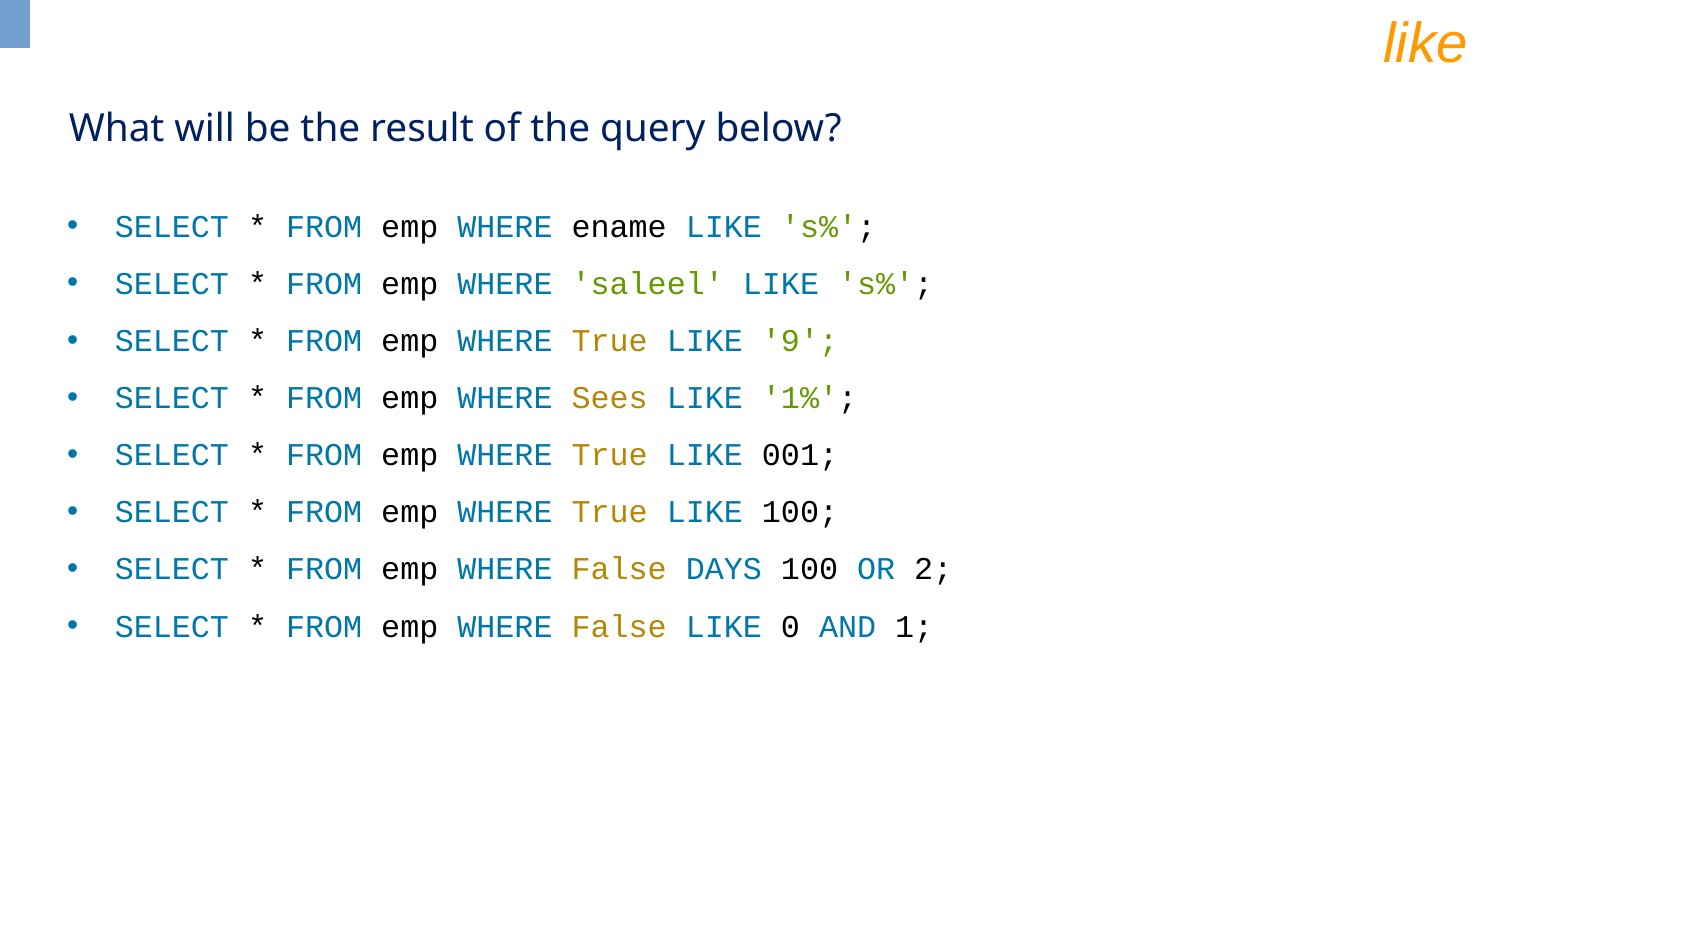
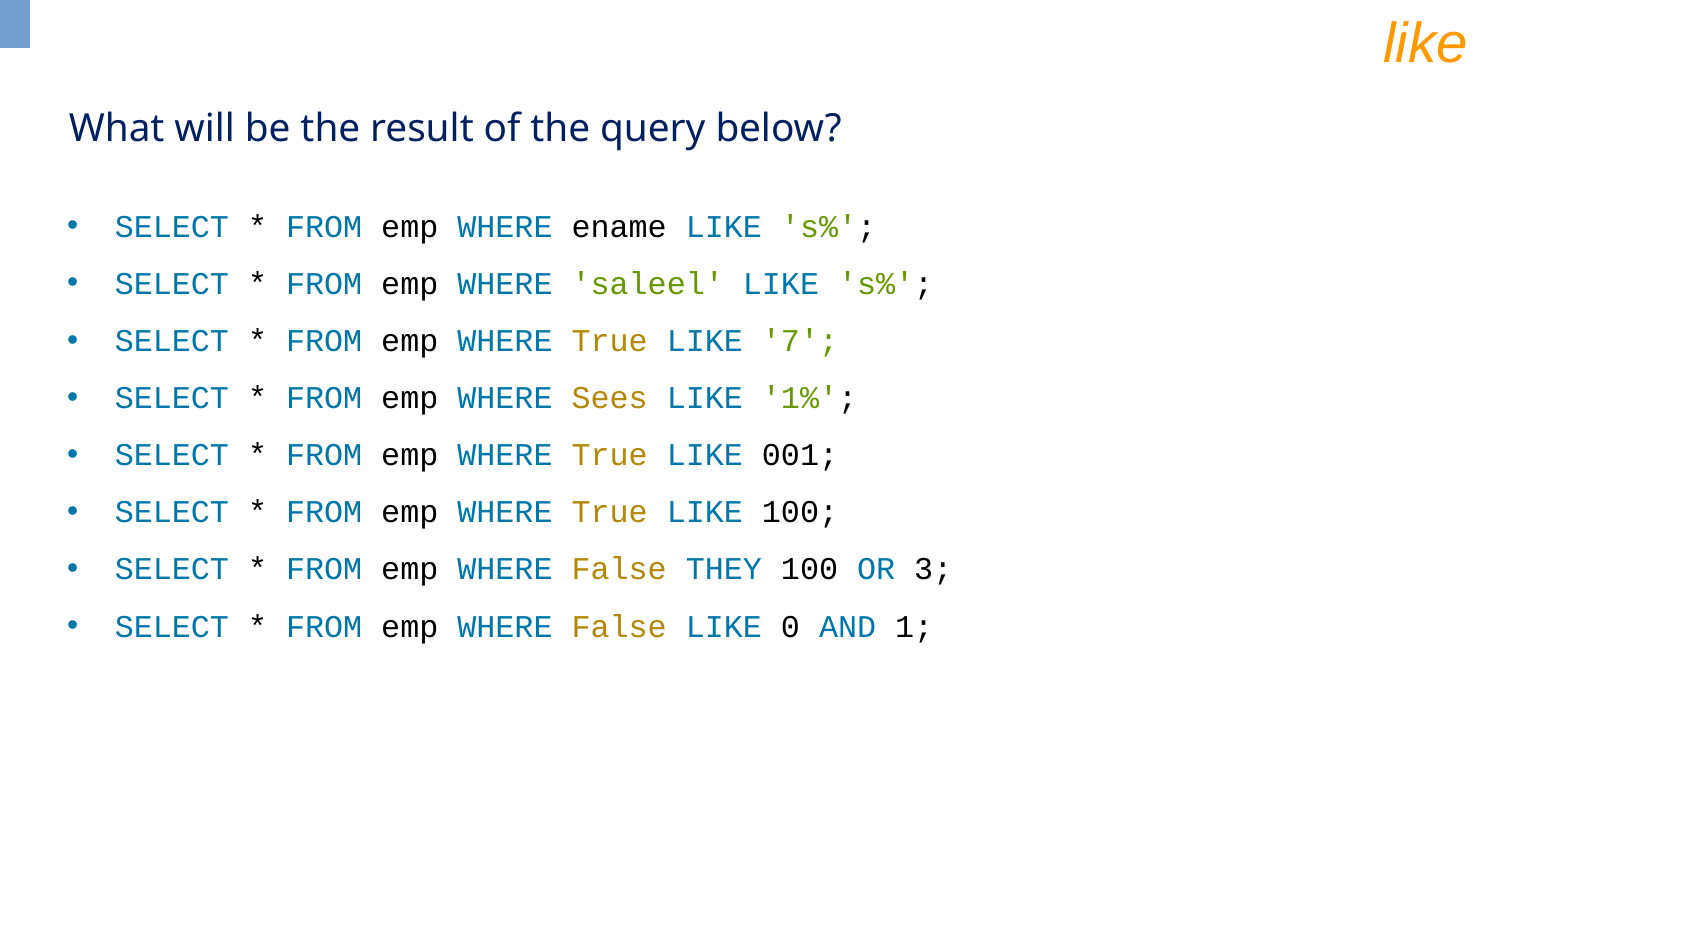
9: 9 -> 7 (800, 342)
DAYS: DAYS -> THEY (724, 570)
2: 2 -> 3 (933, 570)
